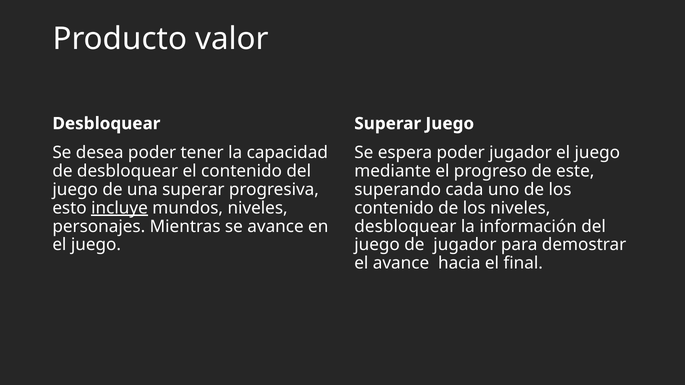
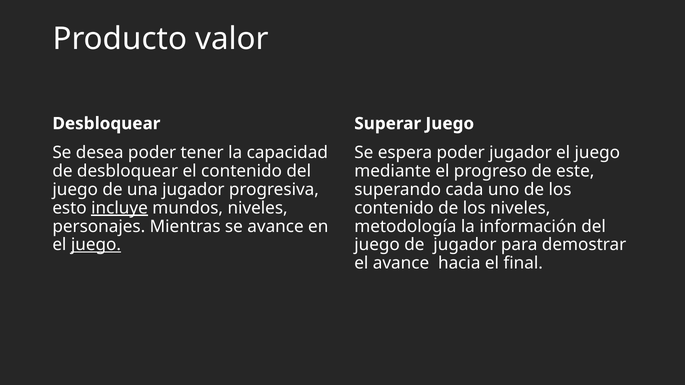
una superar: superar -> jugador (193, 190)
desbloquear: desbloquear -> metodología (405, 227)
juego underline: none -> present (96, 245)
